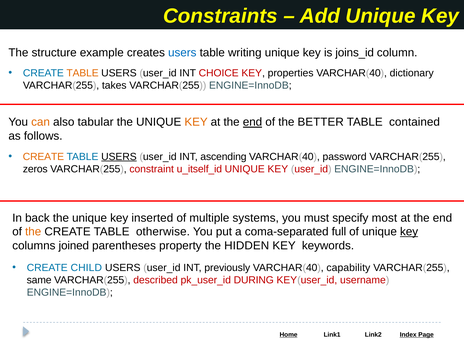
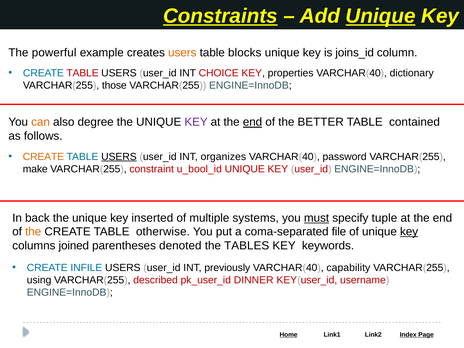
Constraints underline: none -> present (220, 16)
Unique underline: none -> present (381, 16)
structure: structure -> powerful (54, 53)
users colour: blue -> orange (182, 53)
writing: writing -> blocks (245, 53)
TABLE colour: orange -> red (83, 73)
takes: takes -> those (114, 85)
tabular: tabular -> degree (96, 122)
KEY colour: orange -> purple (196, 122)
ascending: ascending -> organizes (223, 157)
zeros: zeros -> make (35, 169)
u_itself_id: u_itself_id -> u_bool_id (199, 169)
must underline: none -> present (317, 218)
most: most -> tuple (384, 218)
full: full -> file (339, 232)
property: property -> denoted (180, 246)
HIDDEN: HIDDEN -> TABLES (247, 246)
CHILD: CHILD -> INFILE (86, 268)
same: same -> using (39, 280)
DURING: DURING -> DINNER (254, 280)
